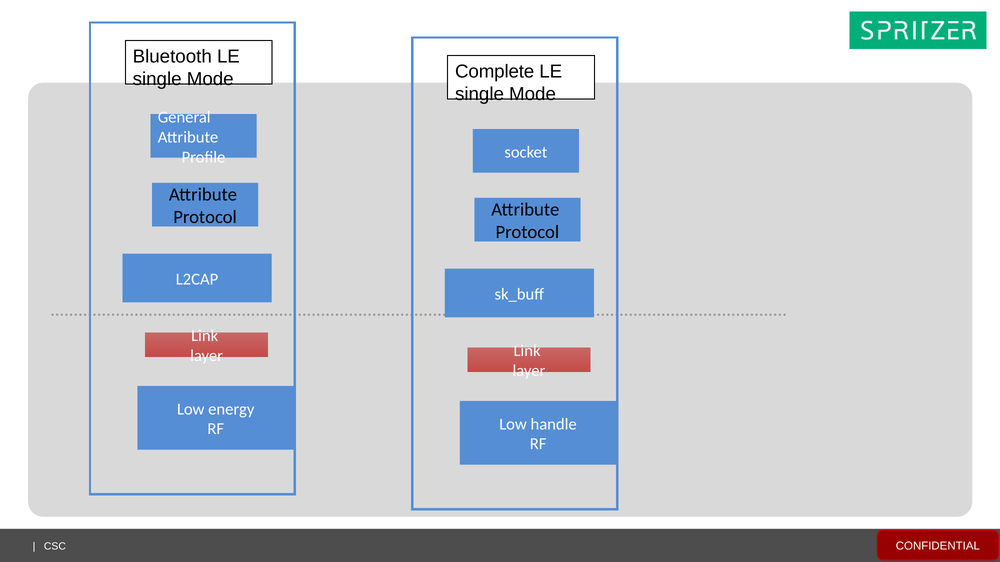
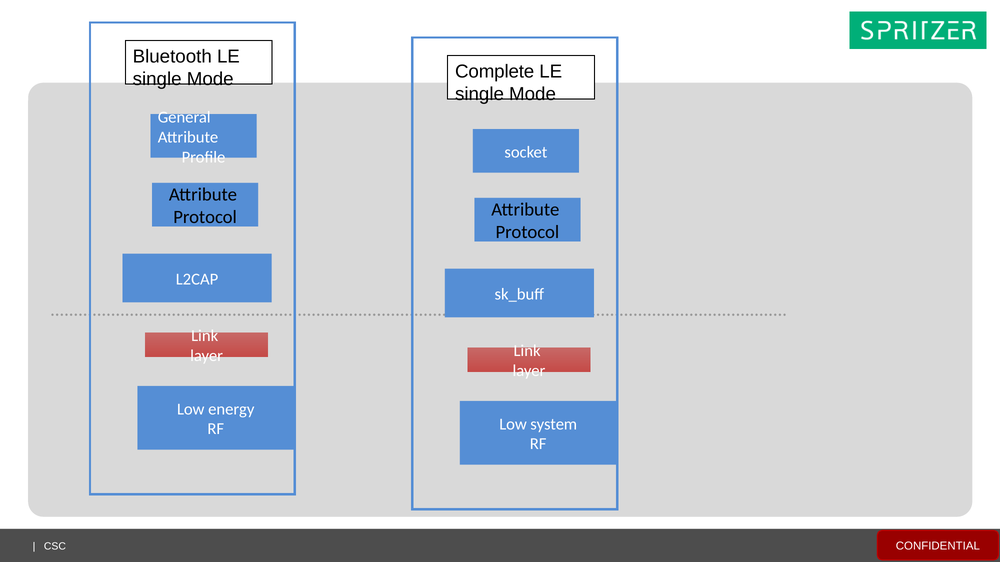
handle: handle -> system (554, 424)
